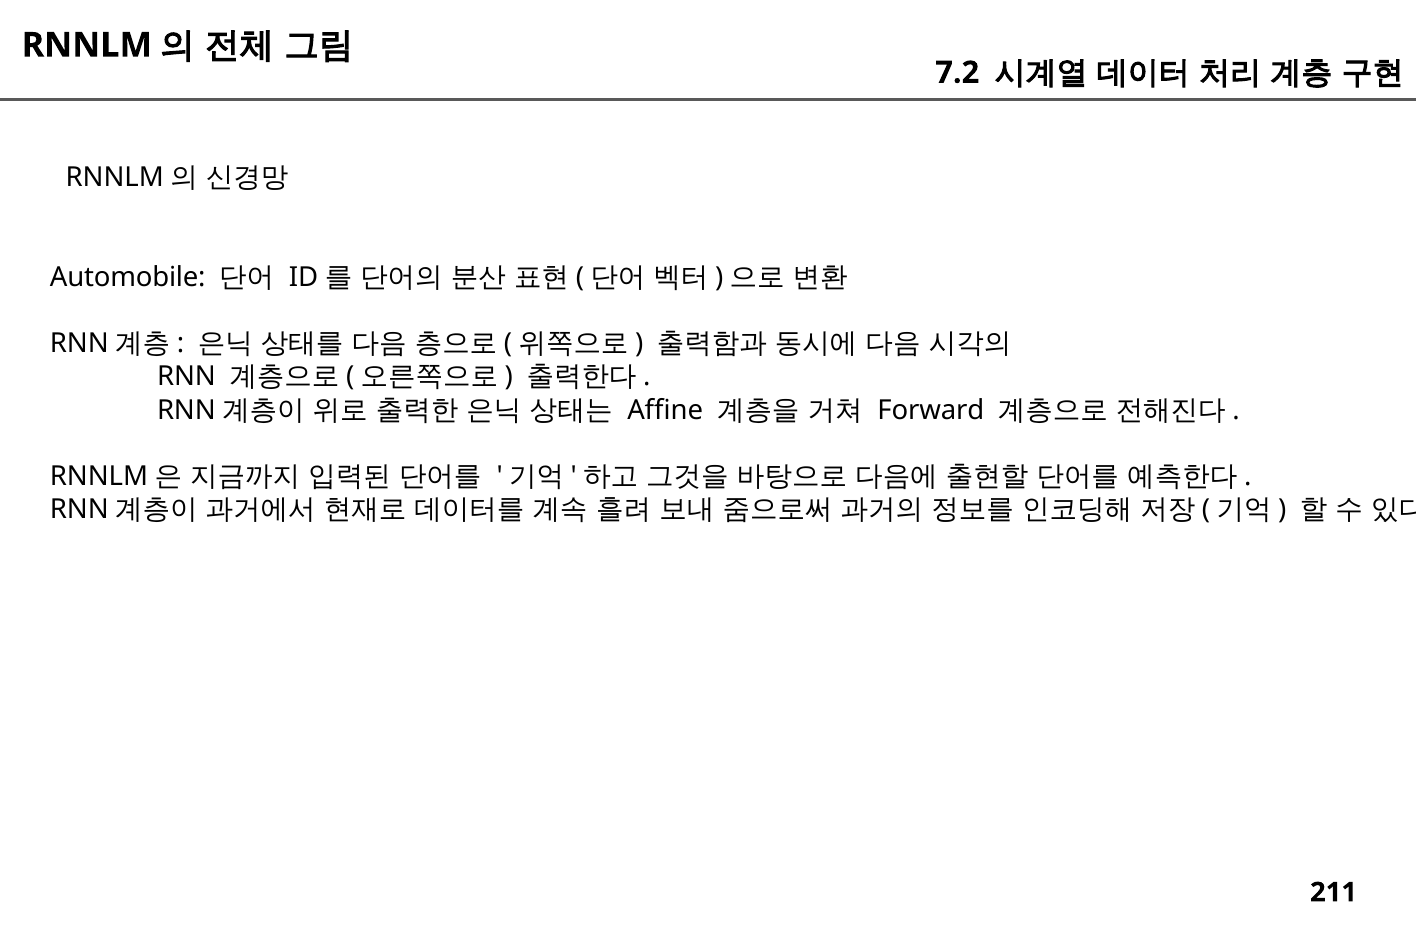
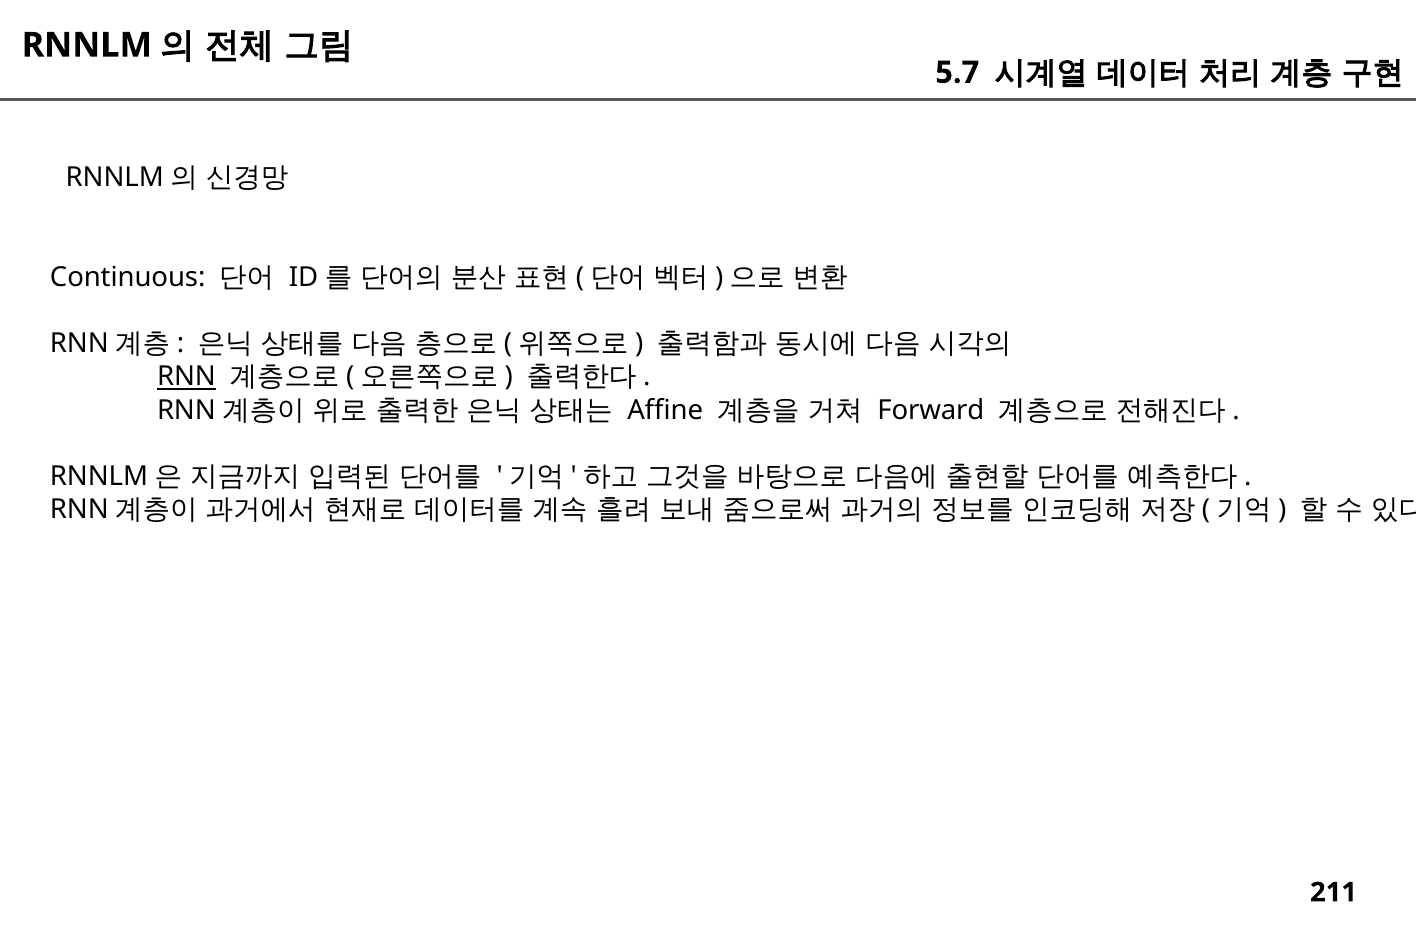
7.2: 7.2 -> 5.7 (957, 73)
Automobile: Automobile -> Continuous (128, 278)
RNN underline: none -> present (186, 377)
